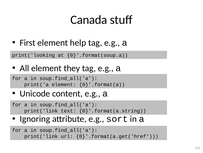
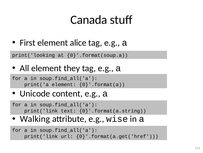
help: help -> alice (78, 43)
Ignoring: Ignoring -> Walking (35, 118)
sort: sort -> wise (117, 118)
